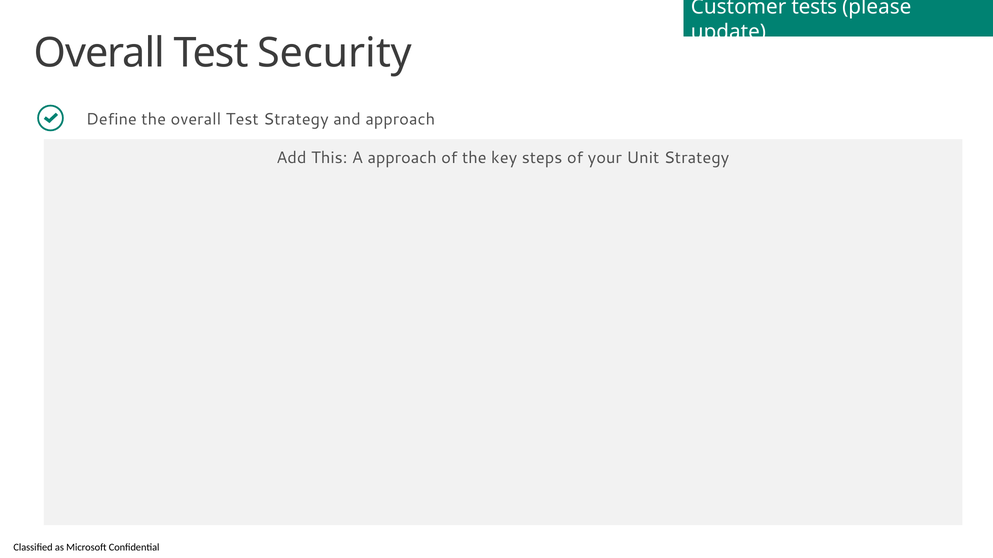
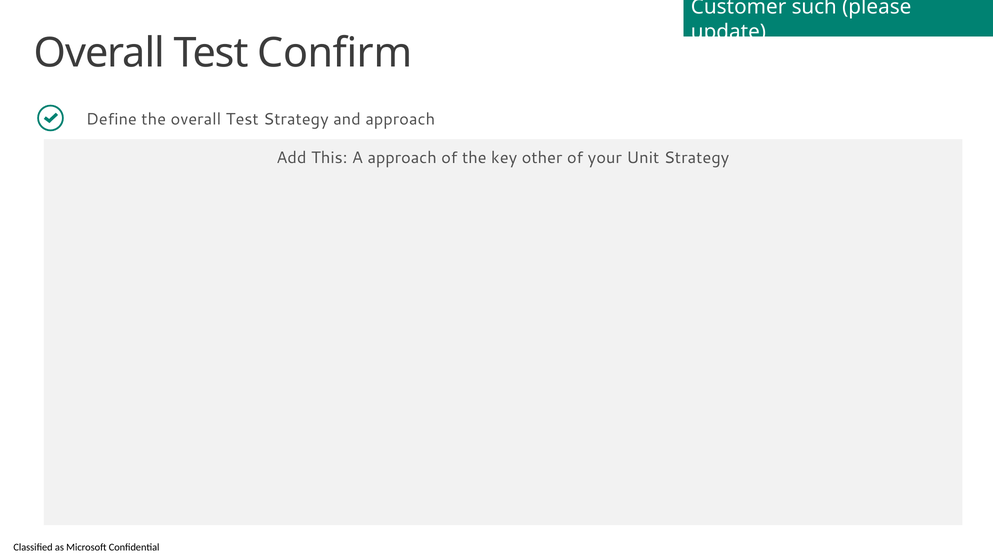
tests: tests -> such (814, 7)
Security: Security -> Confirm (335, 53)
steps: steps -> other (542, 158)
